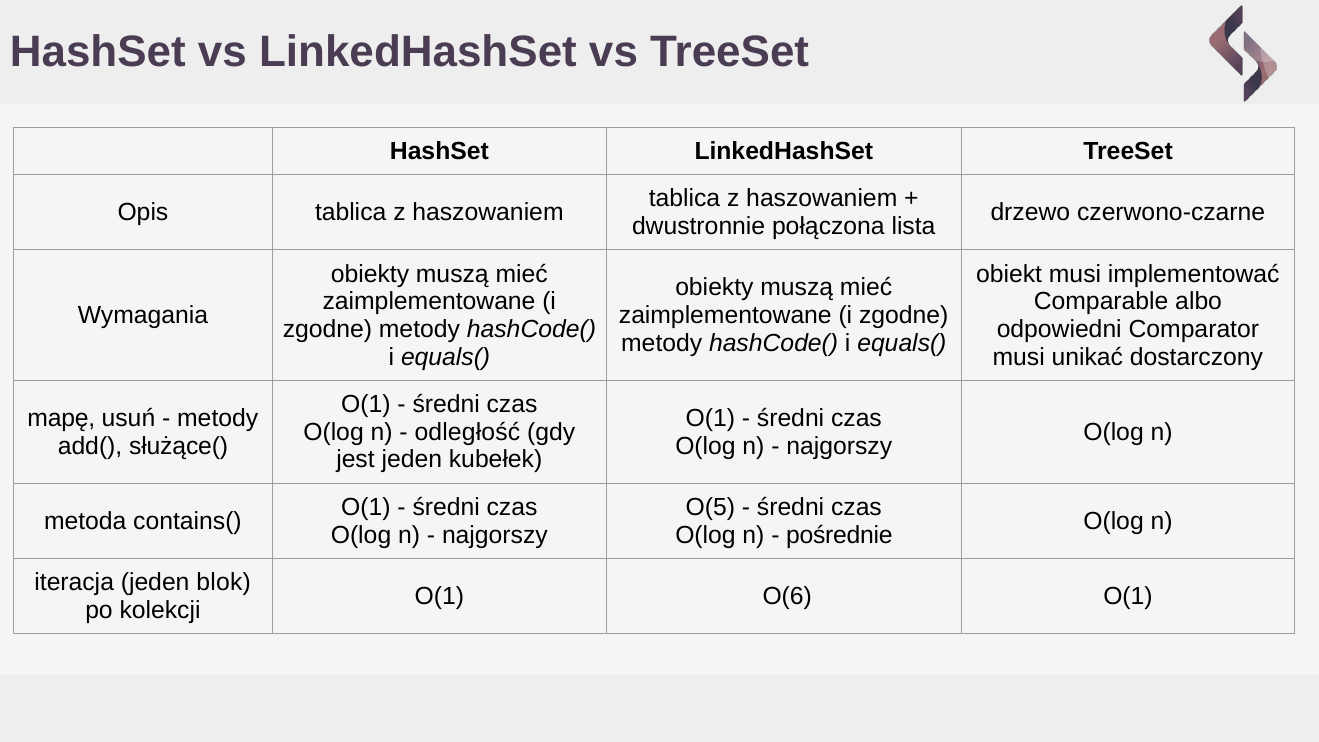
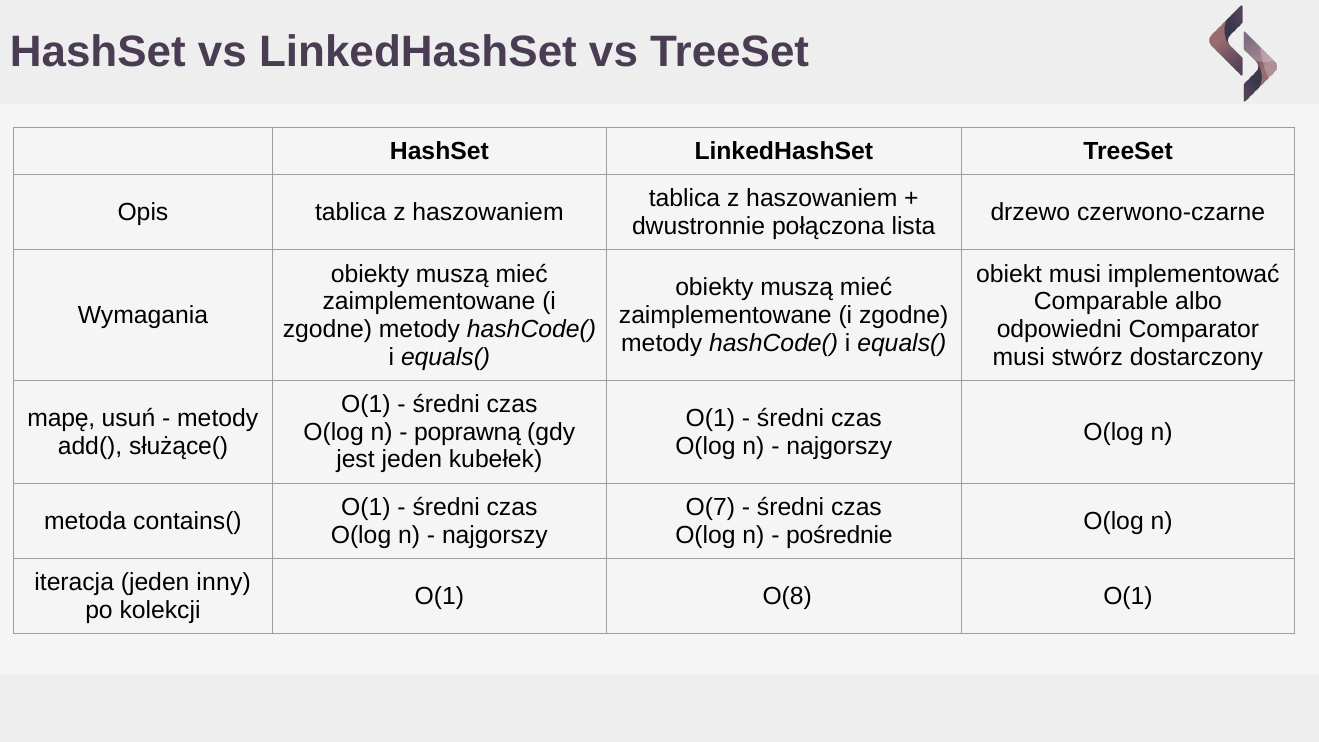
unikać: unikać -> stwórz (1087, 357)
odległość: odległość -> poprawną (468, 432)
O(5: O(5 -> O(7 (710, 507)
blok: blok -> inny (224, 582)
O(6: O(6 -> O(8 (787, 596)
